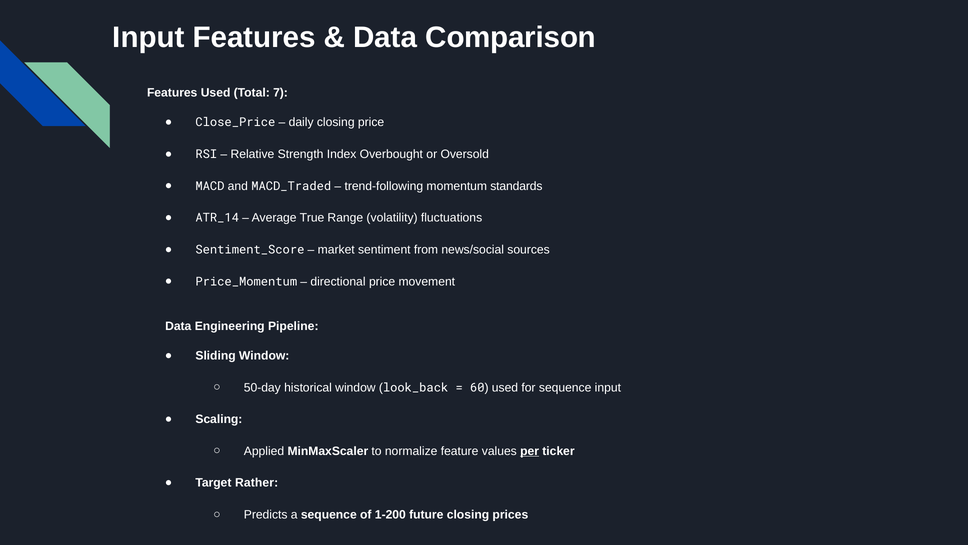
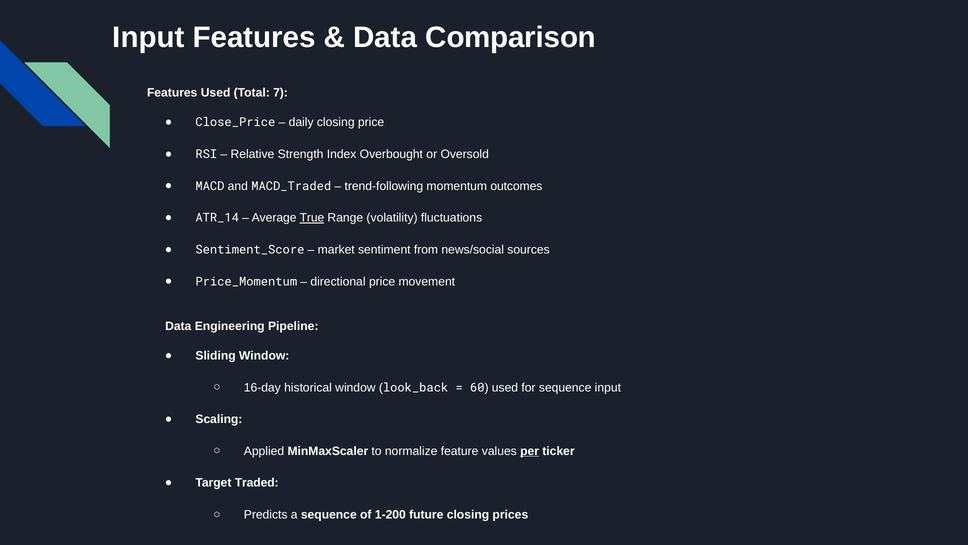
standards: standards -> outcomes (516, 186)
True underline: none -> present (312, 218)
50-day: 50-day -> 16-day (262, 387)
Rather: Rather -> Traded (257, 483)
